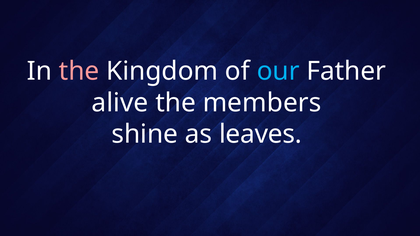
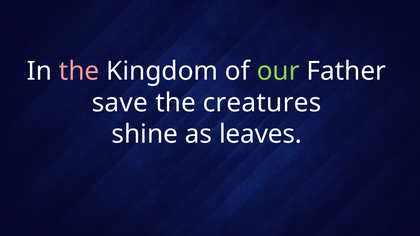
our colour: light blue -> light green (278, 71)
alive: alive -> save (120, 103)
members: members -> creatures (262, 103)
